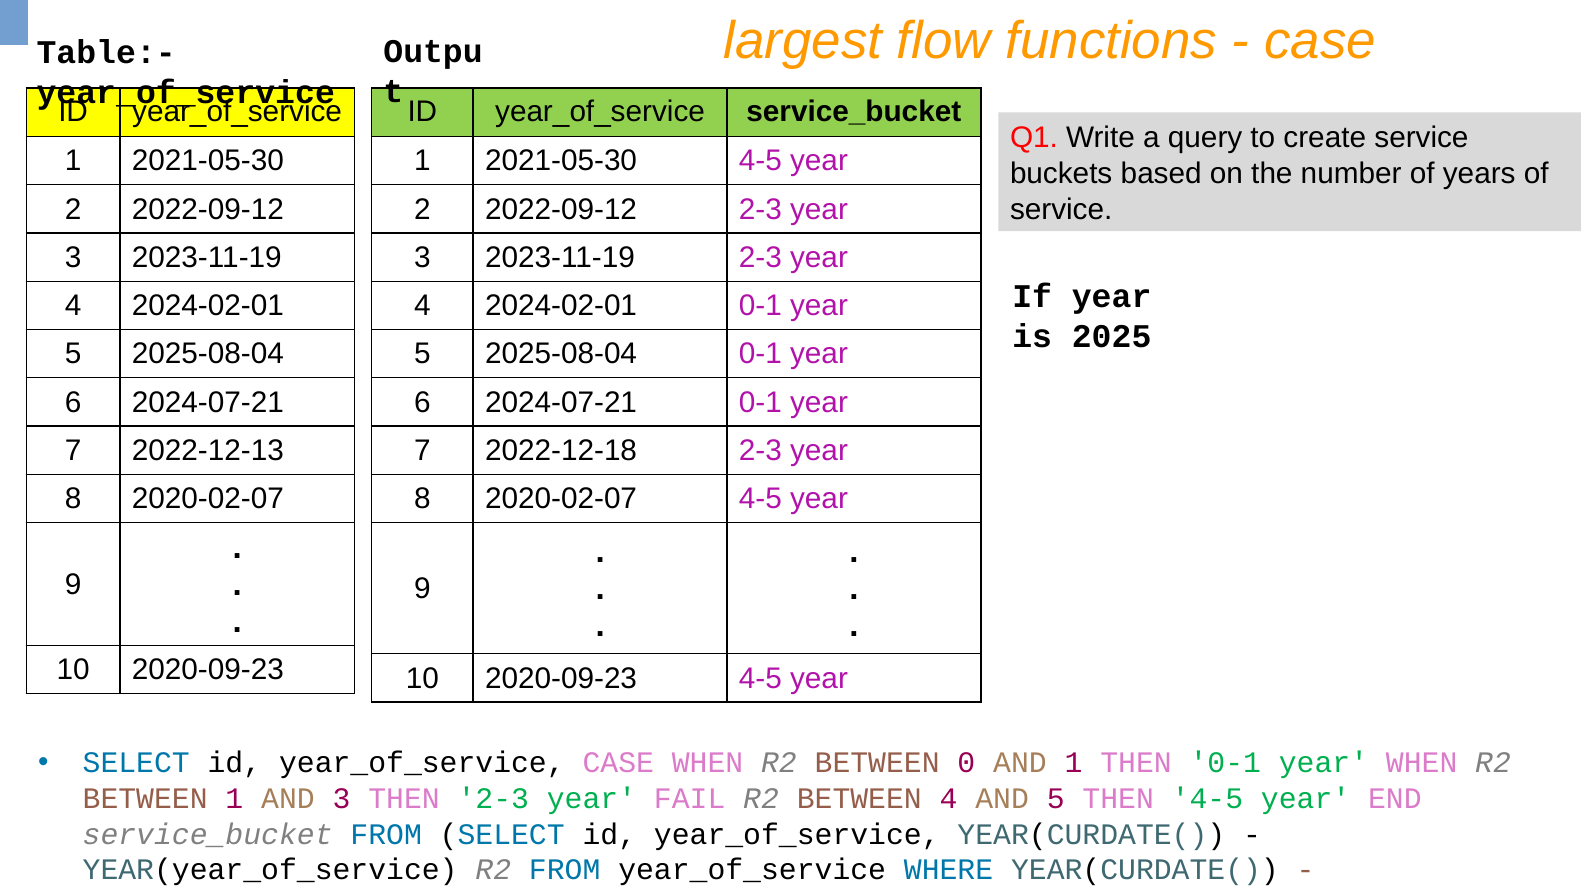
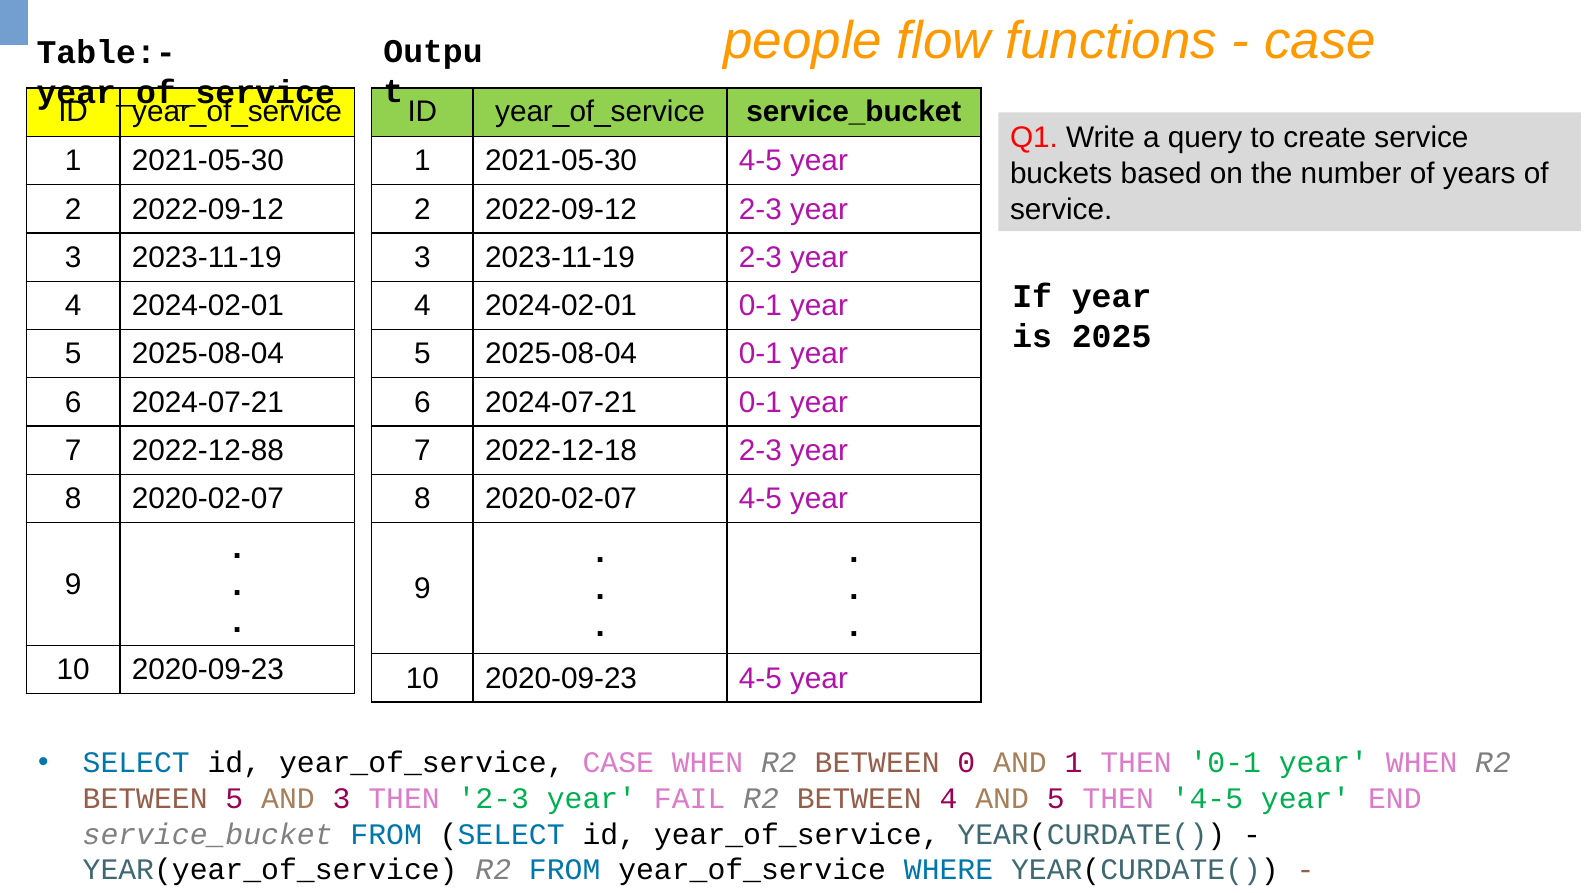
largest: largest -> people (803, 41)
2022-12-13: 2022-12-13 -> 2022-12-88 (208, 451)
BETWEEN 1: 1 -> 5 (234, 798)
